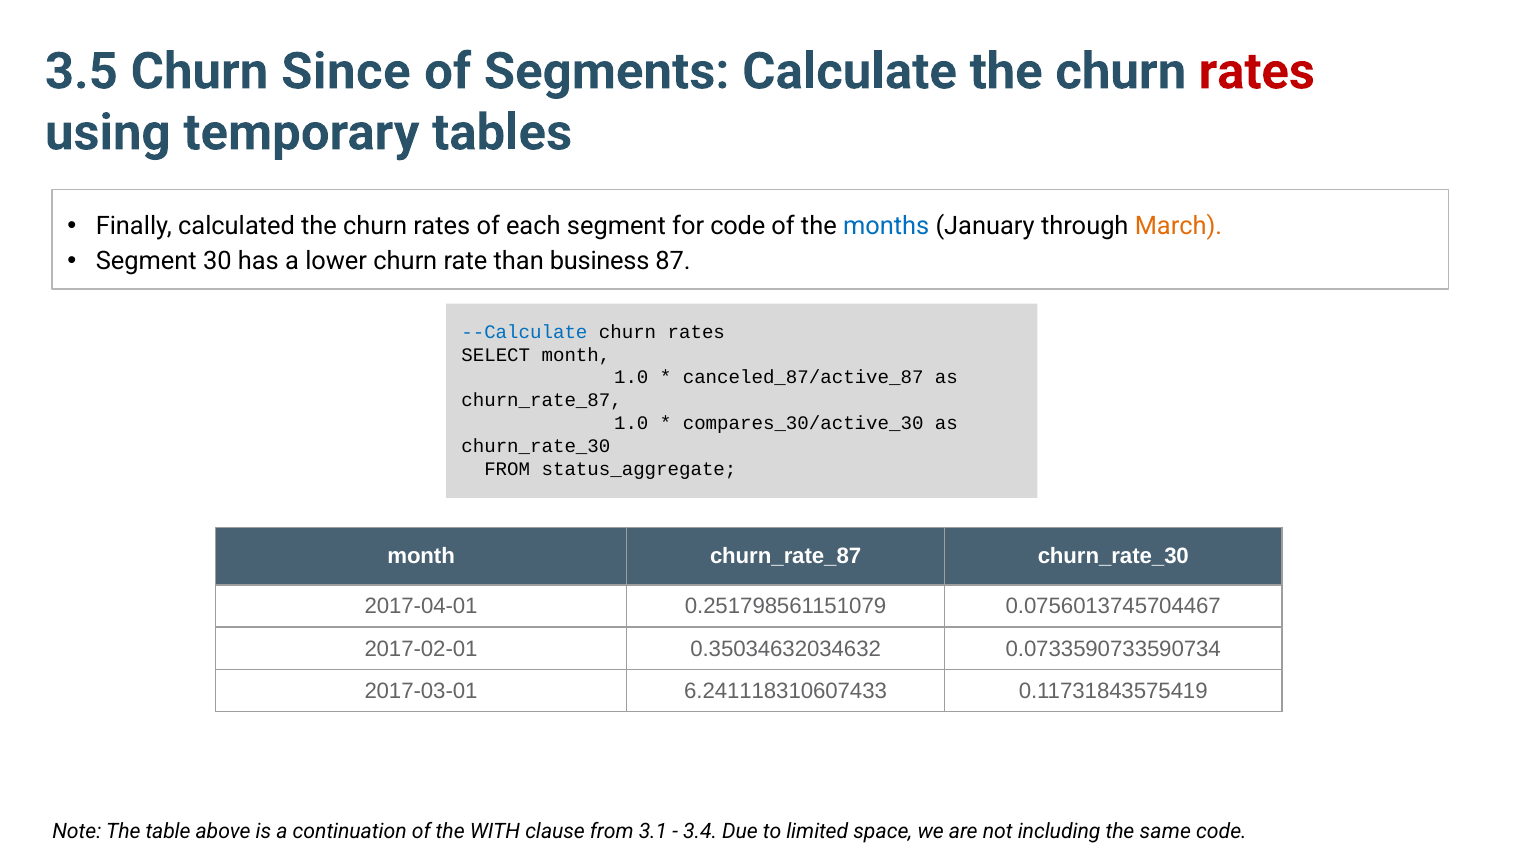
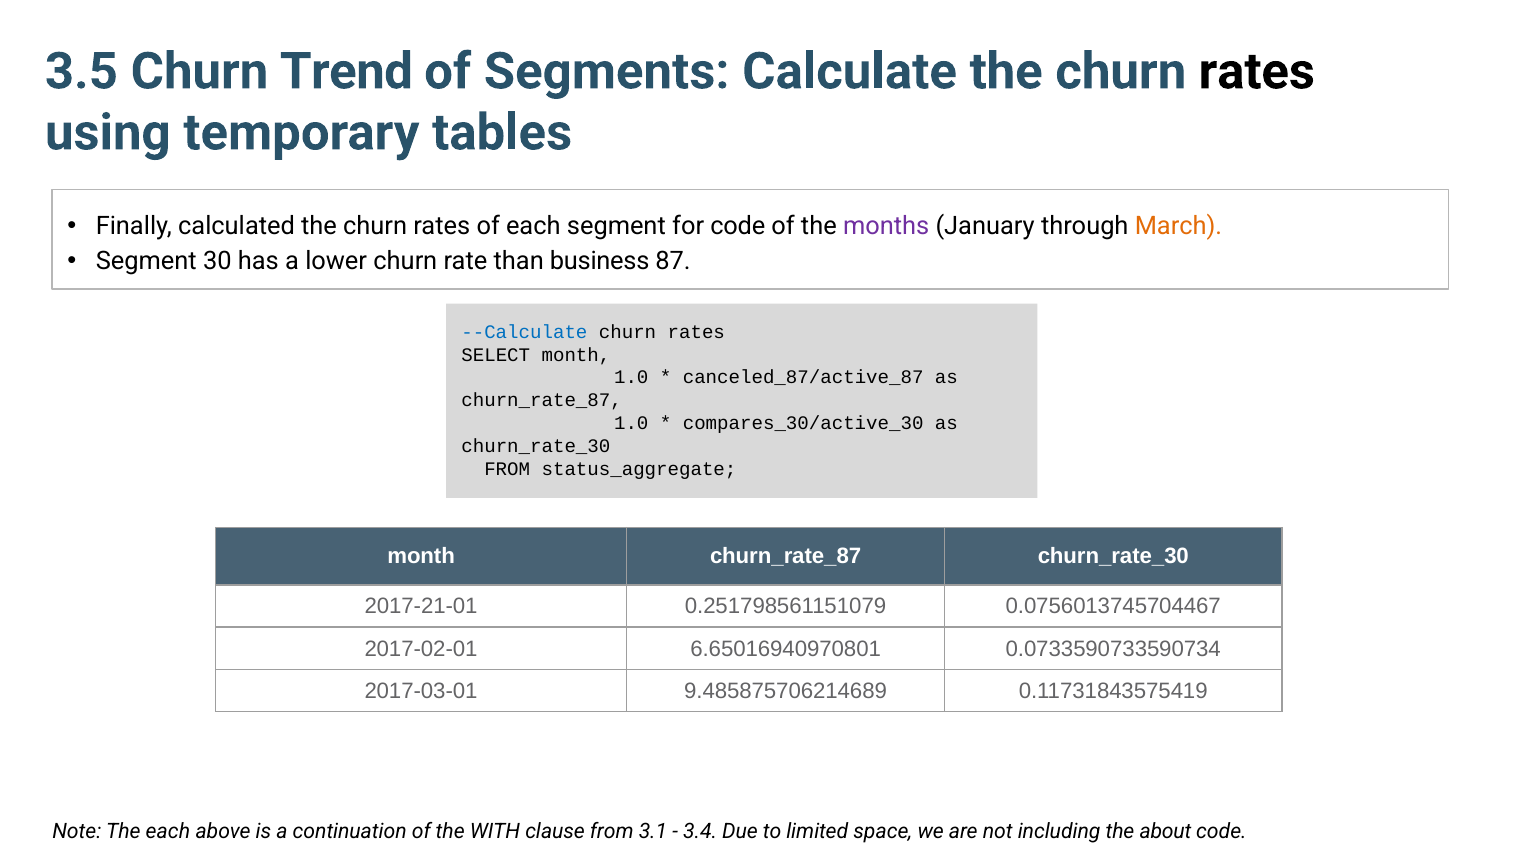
Since: Since -> Trend (346, 72)
rates colour: red -> black (1257, 72)
months colour: blue -> purple (886, 226)
2017-04-01: 2017-04-01 -> 2017-21-01 (421, 606)
0.35034632034632: 0.35034632034632 -> 6.65016940970801 (786, 649)
6.241118310607433: 6.241118310607433 -> 9.485875706214689 (786, 691)
The table: table -> each (168, 832)
same: same -> about (1165, 832)
